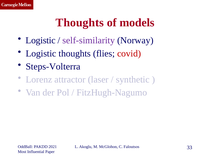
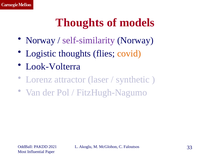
Logistic: Logistic -> Norway (41, 41)
covid colour: red -> orange (129, 54)
Steps-Volterra: Steps-Volterra -> Look-Volterra (53, 67)
